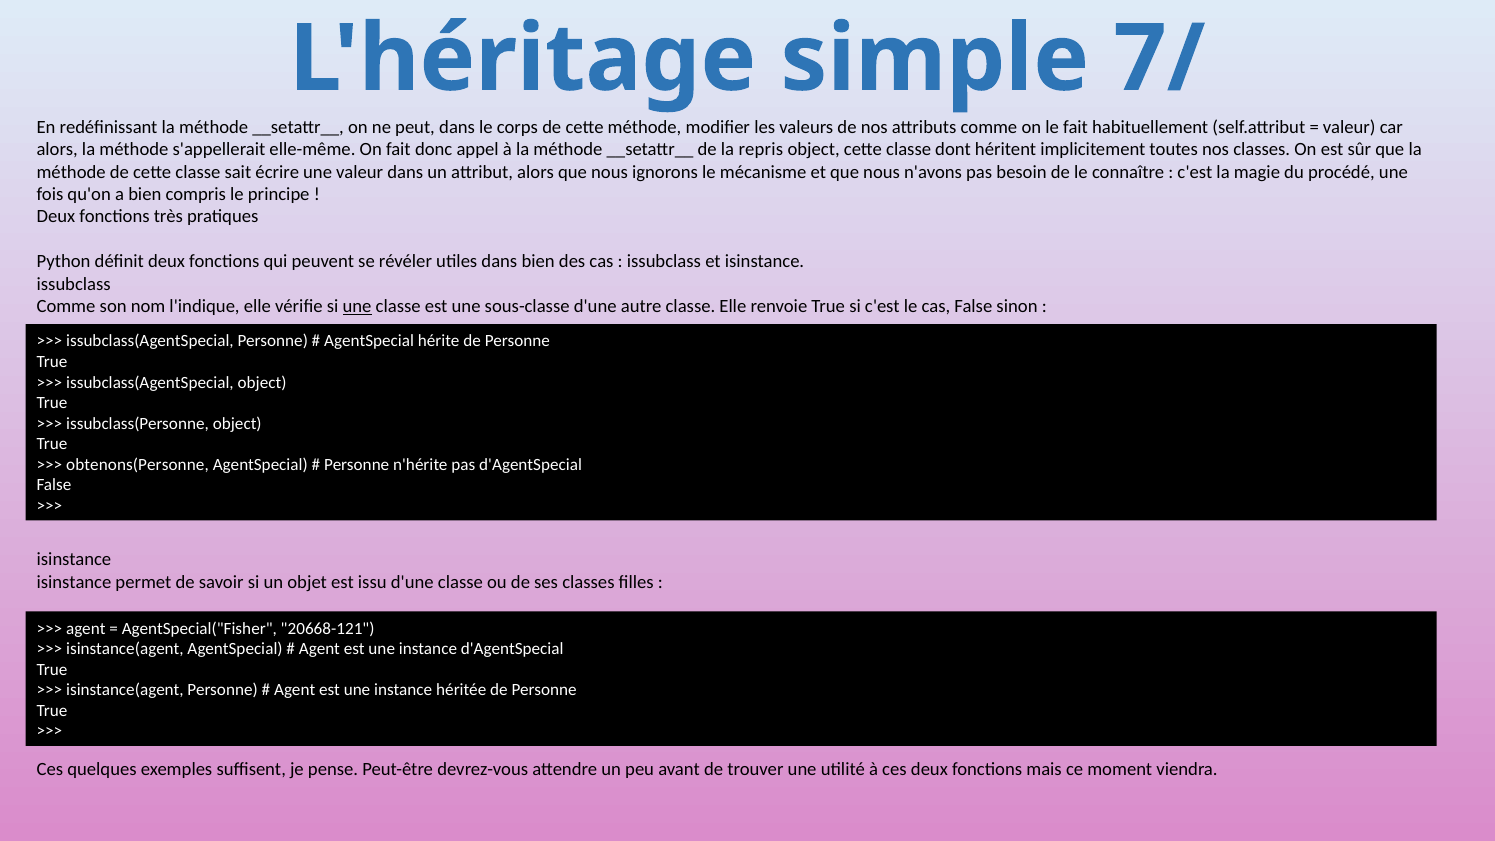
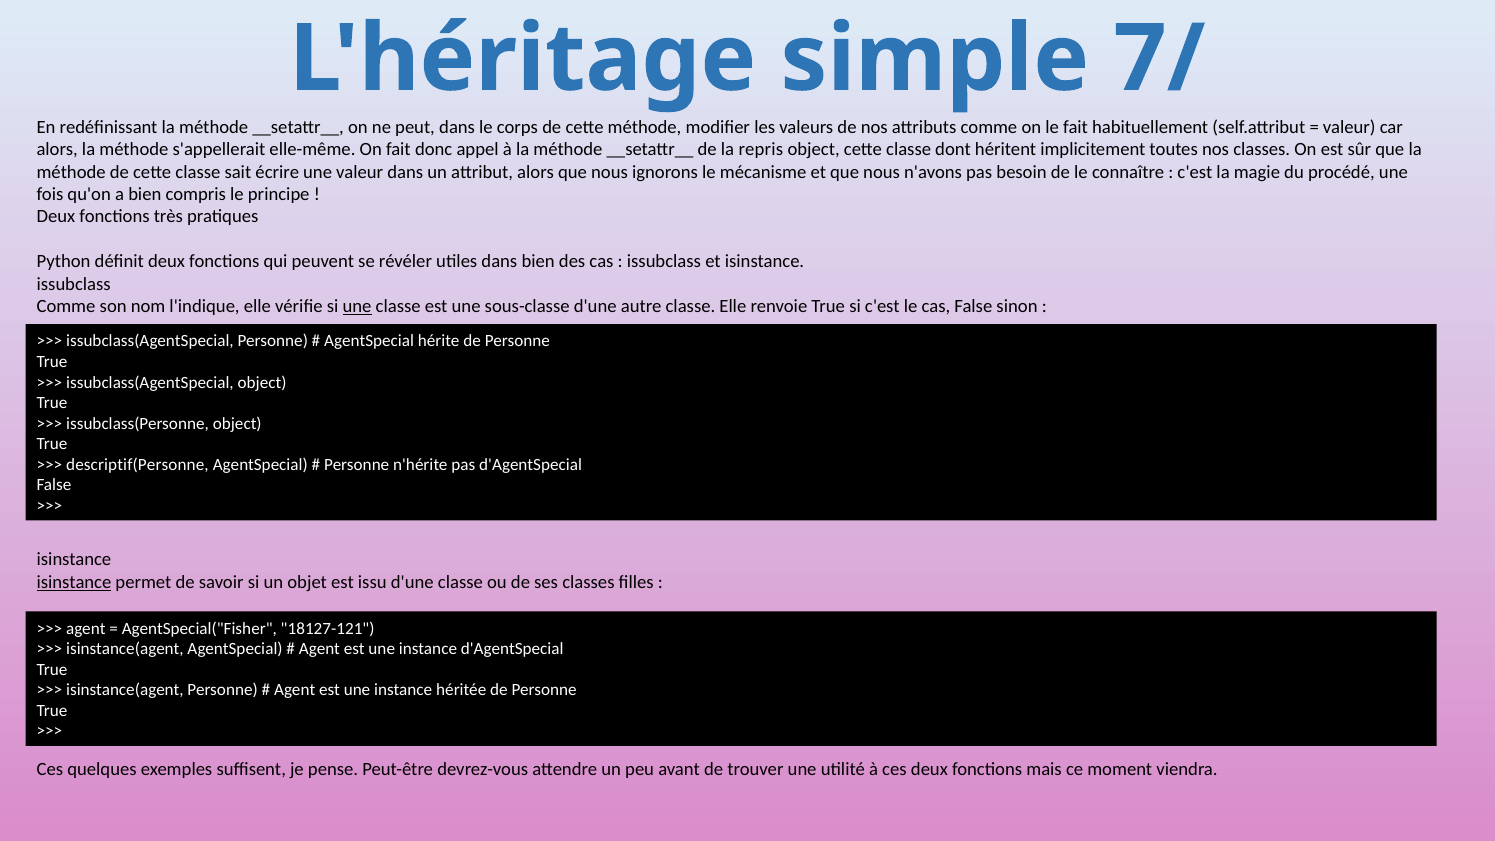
obtenons(Personne: obtenons(Personne -> descriptif(Personne (137, 465)
isinstance underline: none -> present (74, 582)
20668-121: 20668-121 -> 18127-121 (328, 628)
